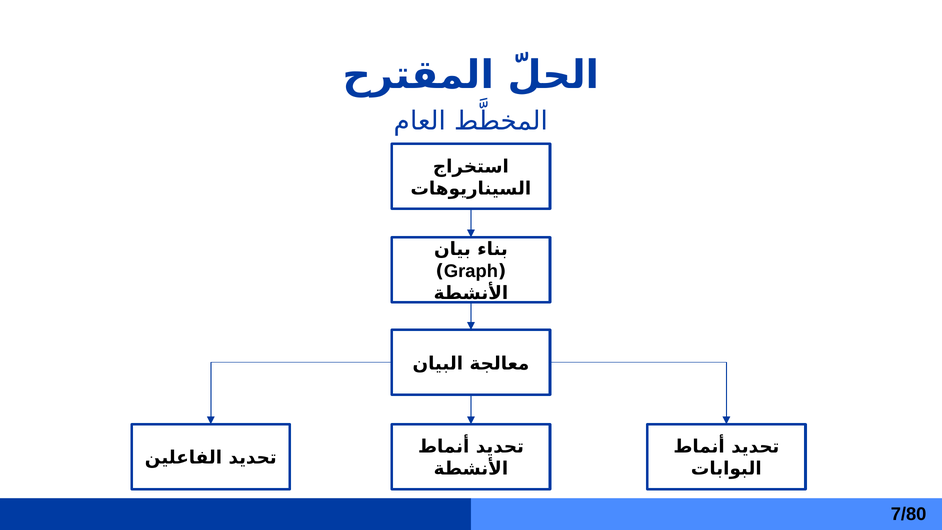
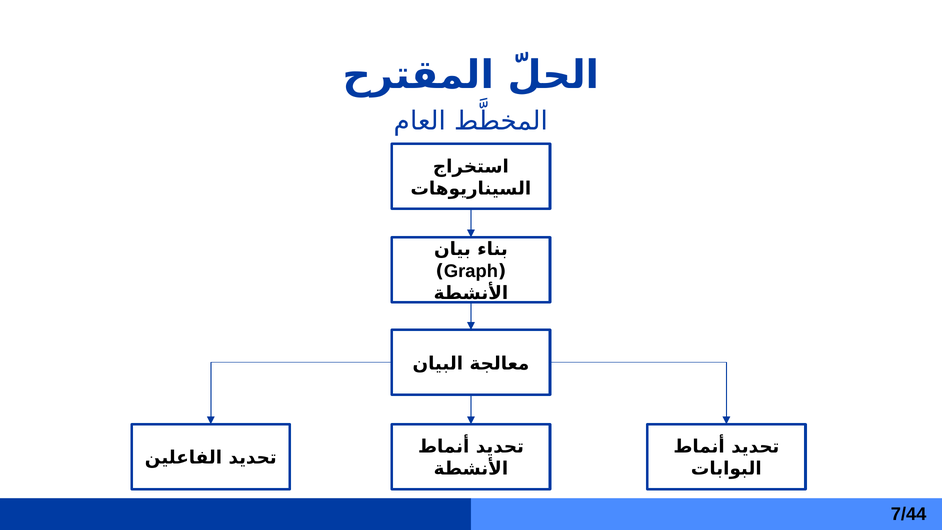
7/80: 7/80 -> 7/44 (909, 514)
